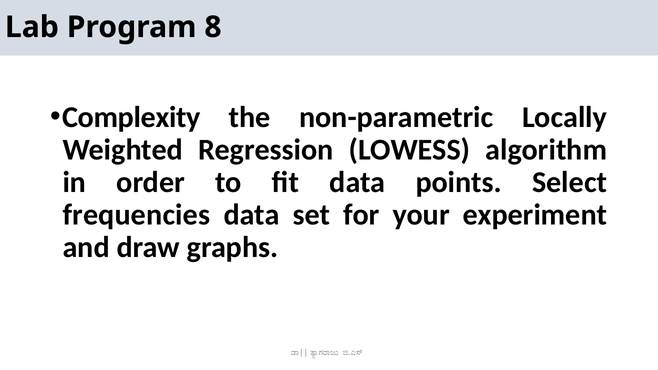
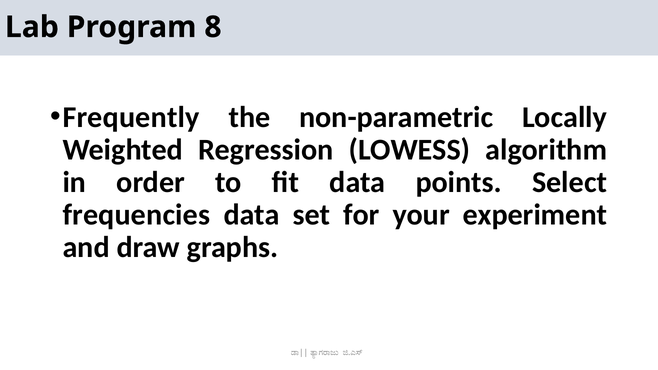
Complexity: Complexity -> Frequently (131, 117)
